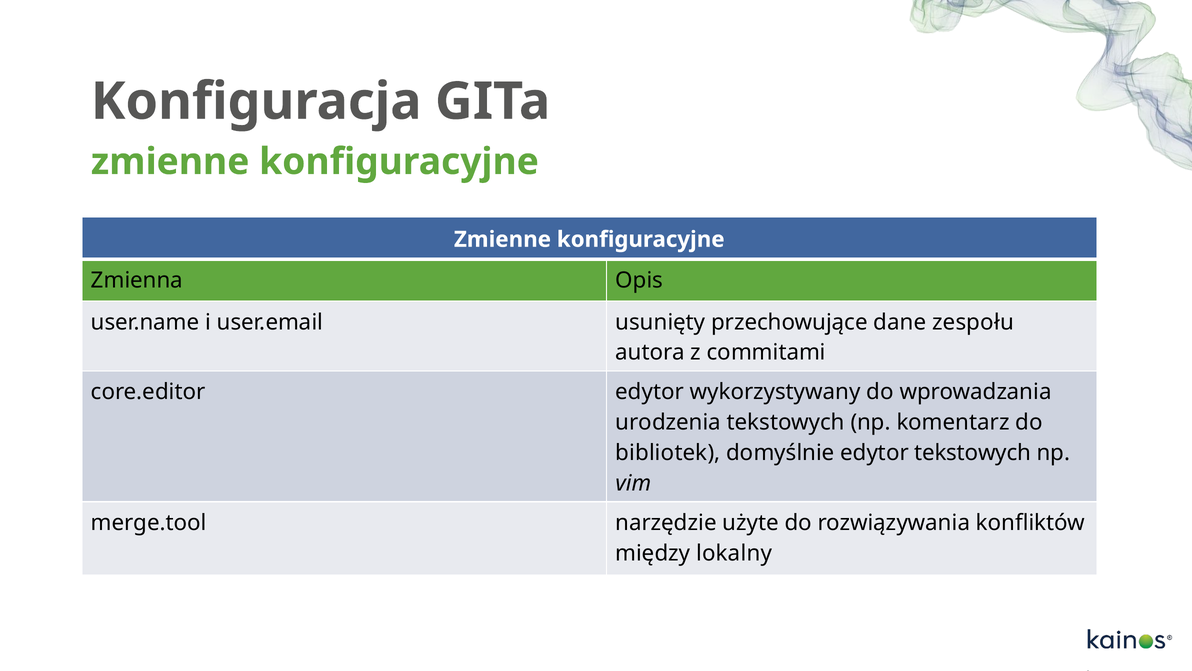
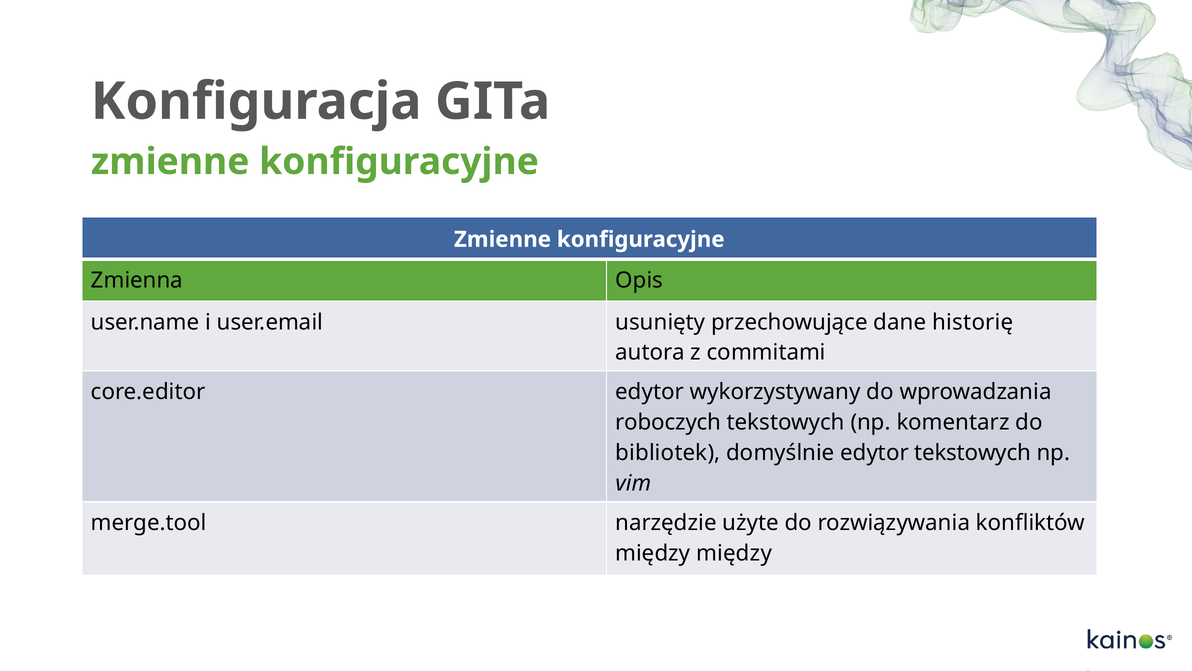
zespołu: zespołu -> historię (973, 322)
urodzenia: urodzenia -> roboczych (668, 422)
między lokalny: lokalny -> między (734, 553)
